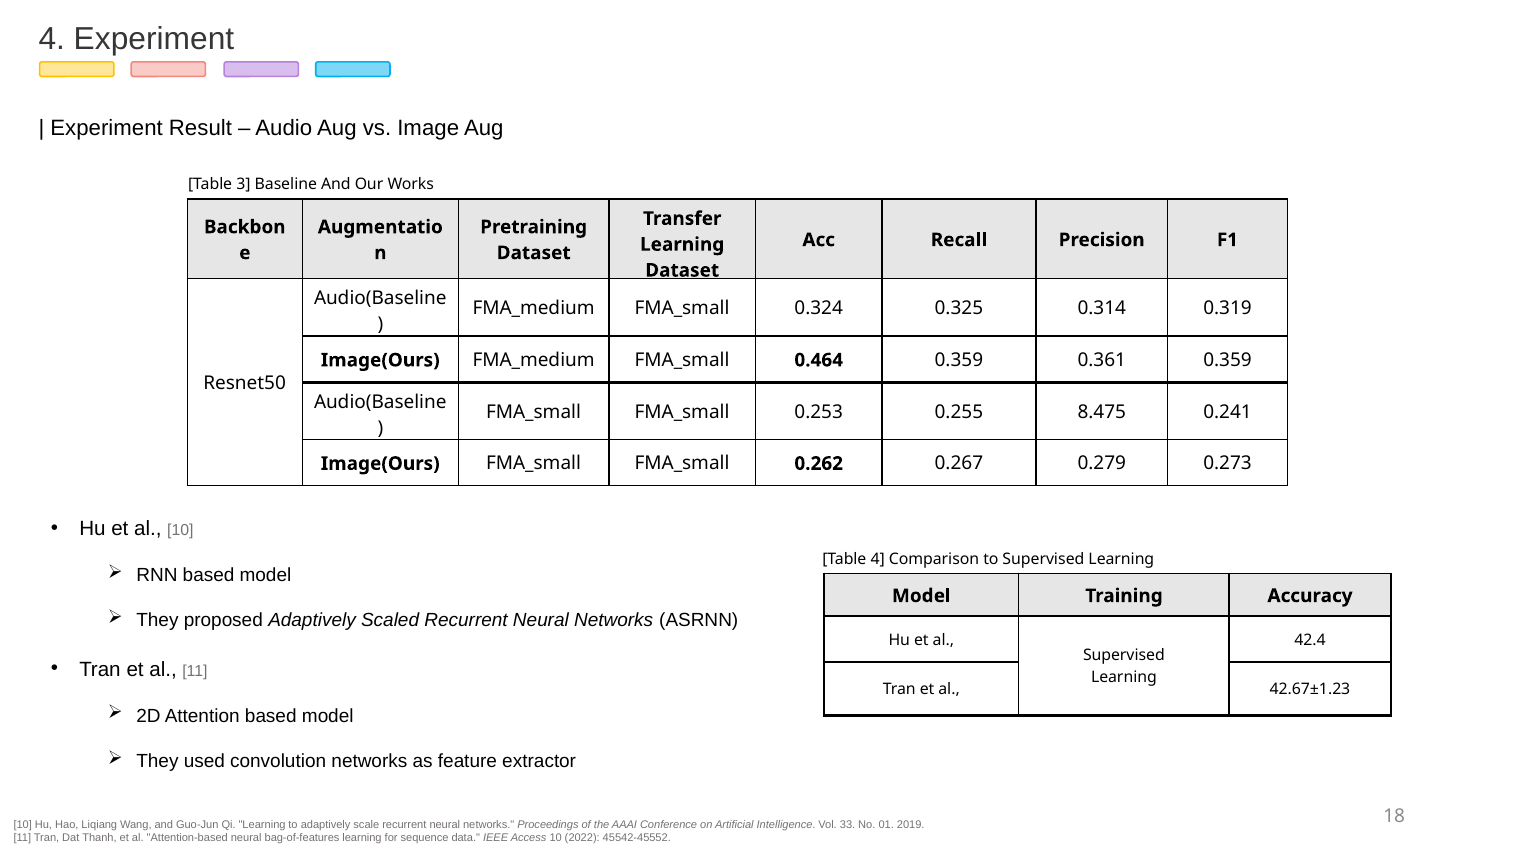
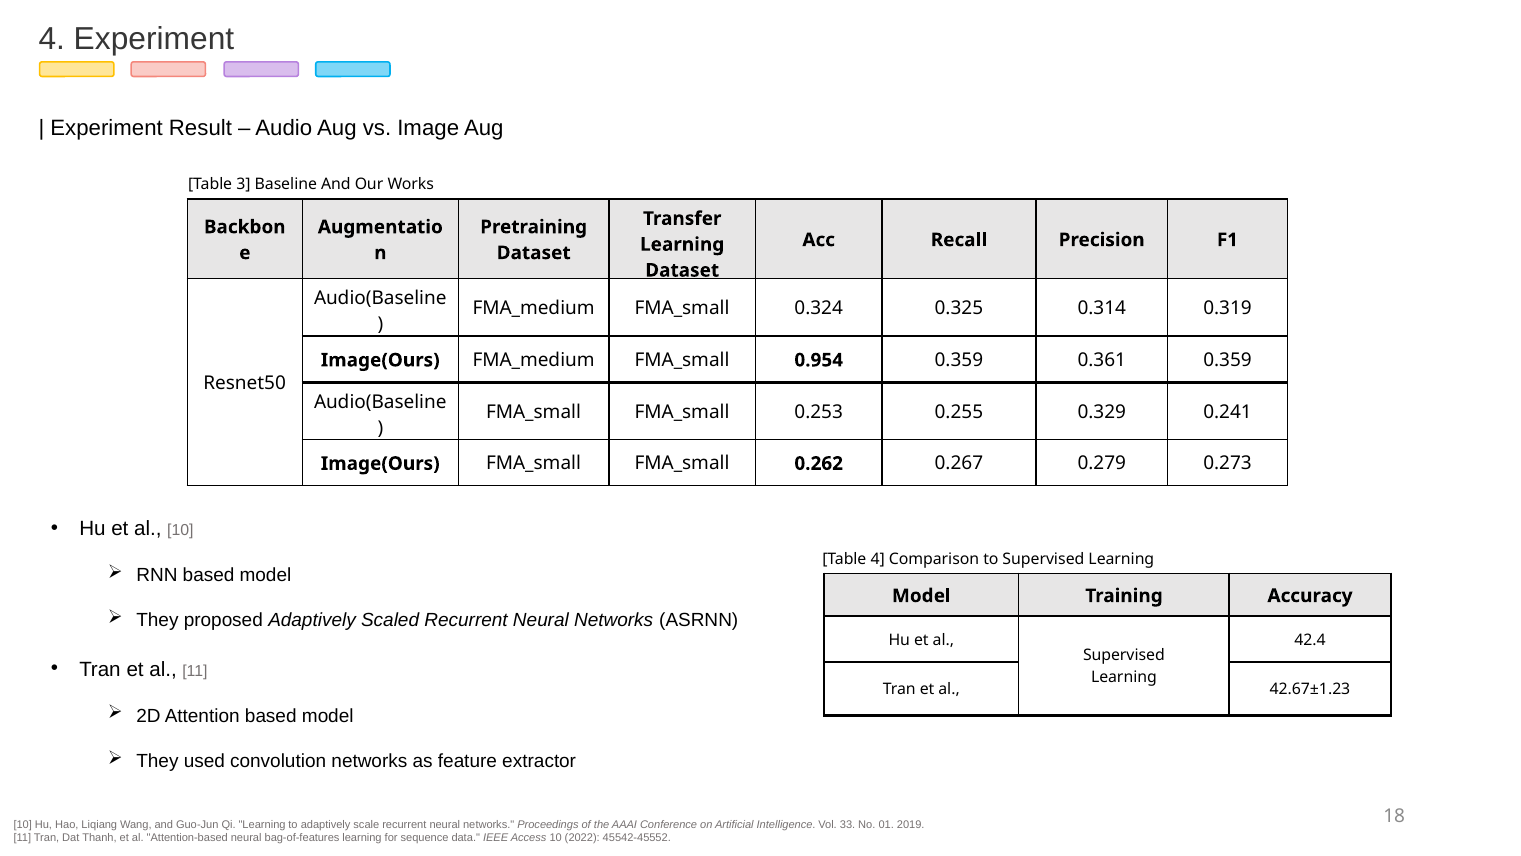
0.464: 0.464 -> 0.954 (819, 360)
8.475: 8.475 -> 0.329 (1102, 412)
